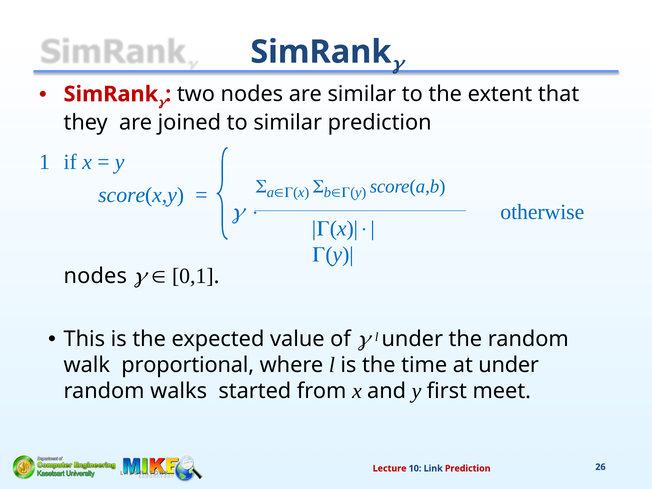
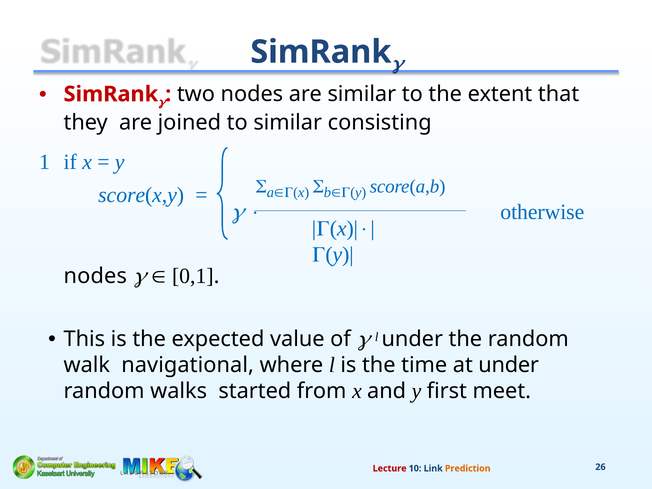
similar prediction: prediction -> consisting (380, 123)
proportional: proportional -> navigational (188, 365)
Prediction colour: red -> orange (468, 468)
